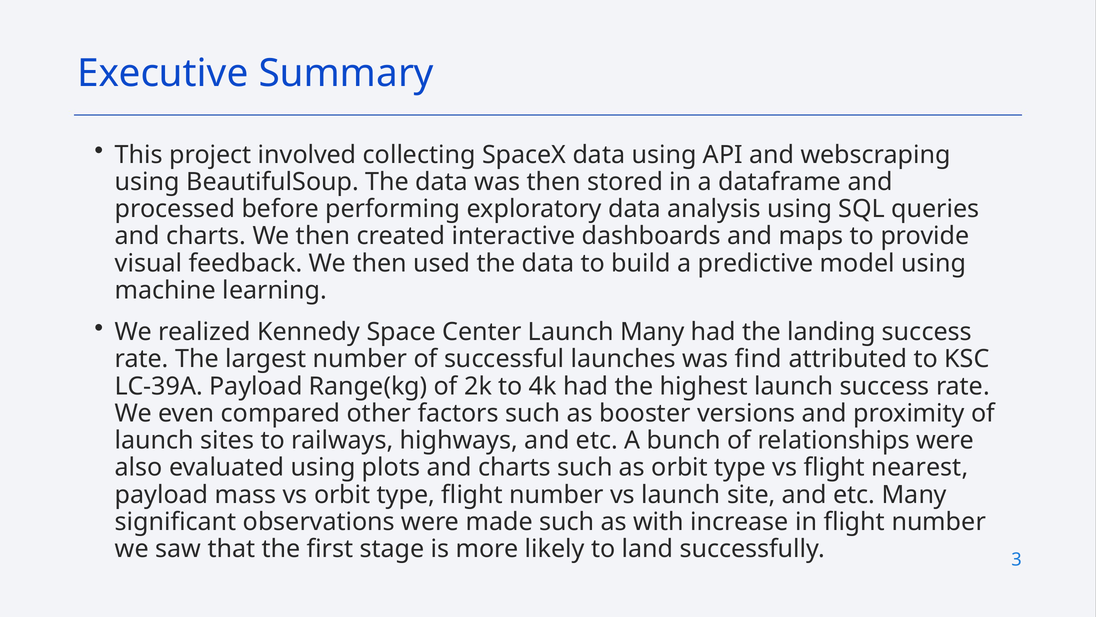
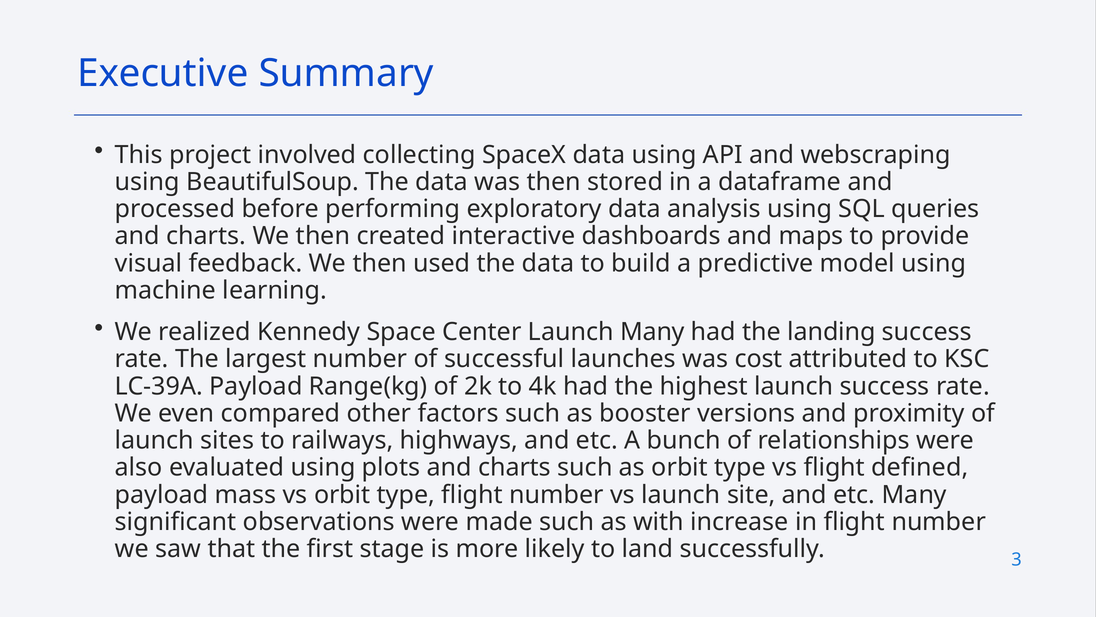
find: find -> cost (759, 359)
nearest: nearest -> defined (920, 467)
